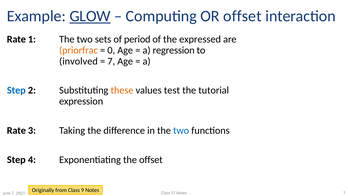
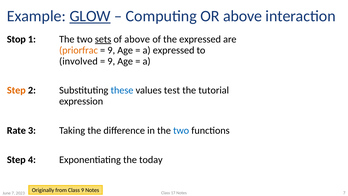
OR offset: offset -> above (243, 16)
Rate: Rate -> Stop (16, 39)
sets underline: none -> present (103, 39)
of period: period -> above (137, 39)
0: 0 -> 9 (111, 50)
a regression: regression -> expressed (174, 50)
7: 7 -> 9 (111, 61)
Step colour: blue -> orange (16, 90)
these colour: orange -> blue (122, 90)
the offset: offset -> today (151, 159)
